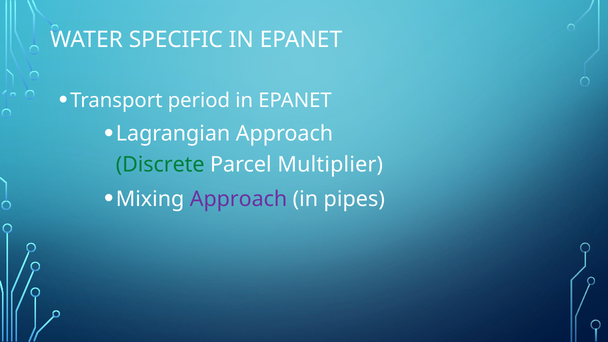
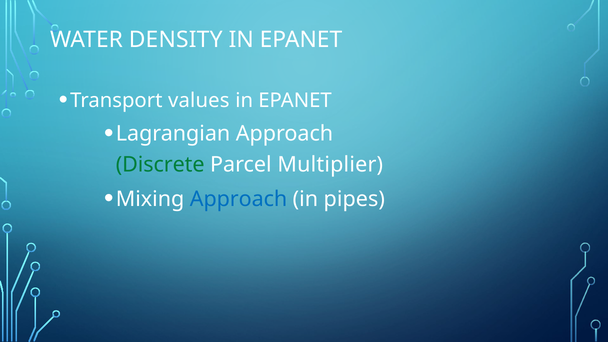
SPECIFIC: SPECIFIC -> DENSITY (176, 40)
period: period -> values (199, 100)
Approach colour: purple -> blue (239, 199)
